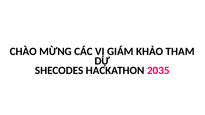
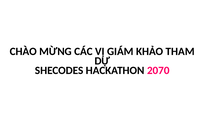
2035: 2035 -> 2070 (158, 71)
